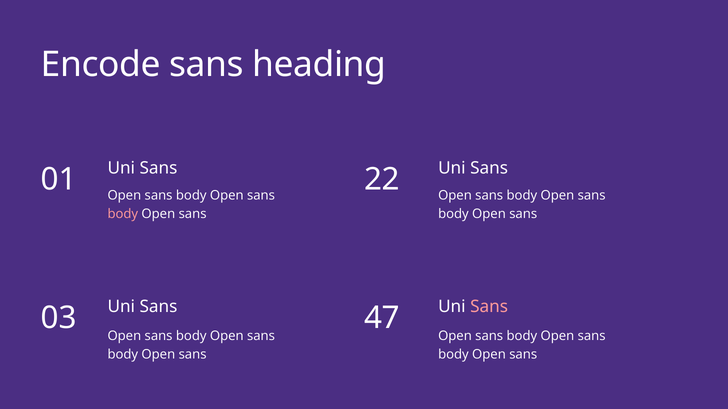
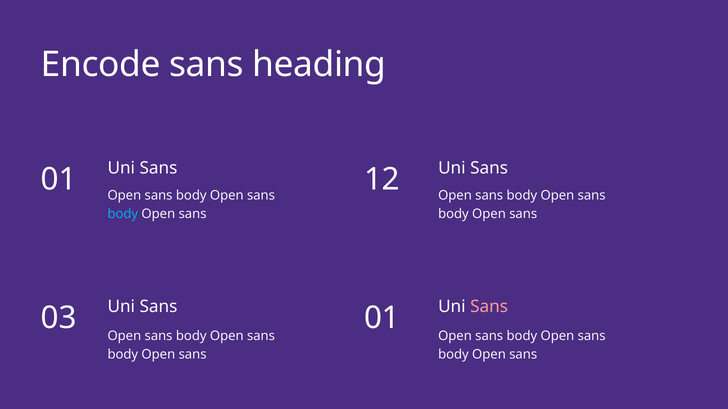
22: 22 -> 12 (382, 180)
body colour: pink -> light blue (123, 214)
03 47: 47 -> 01 (382, 318)
